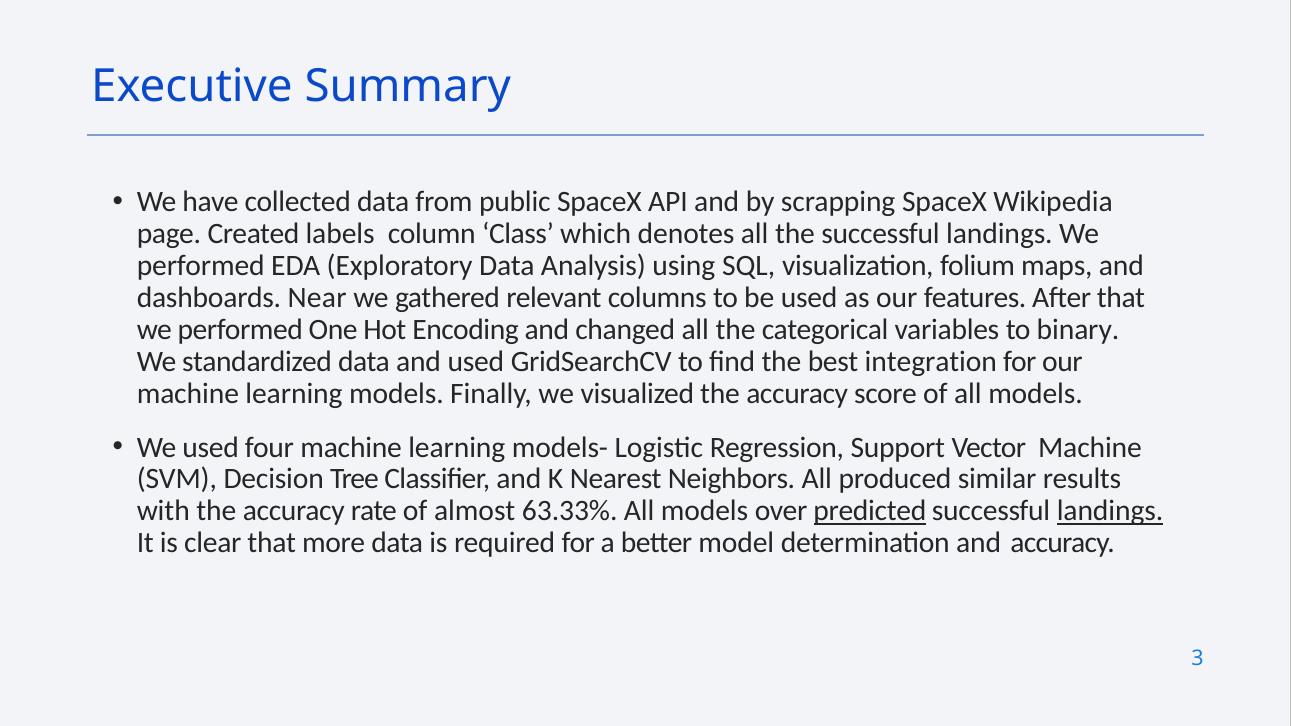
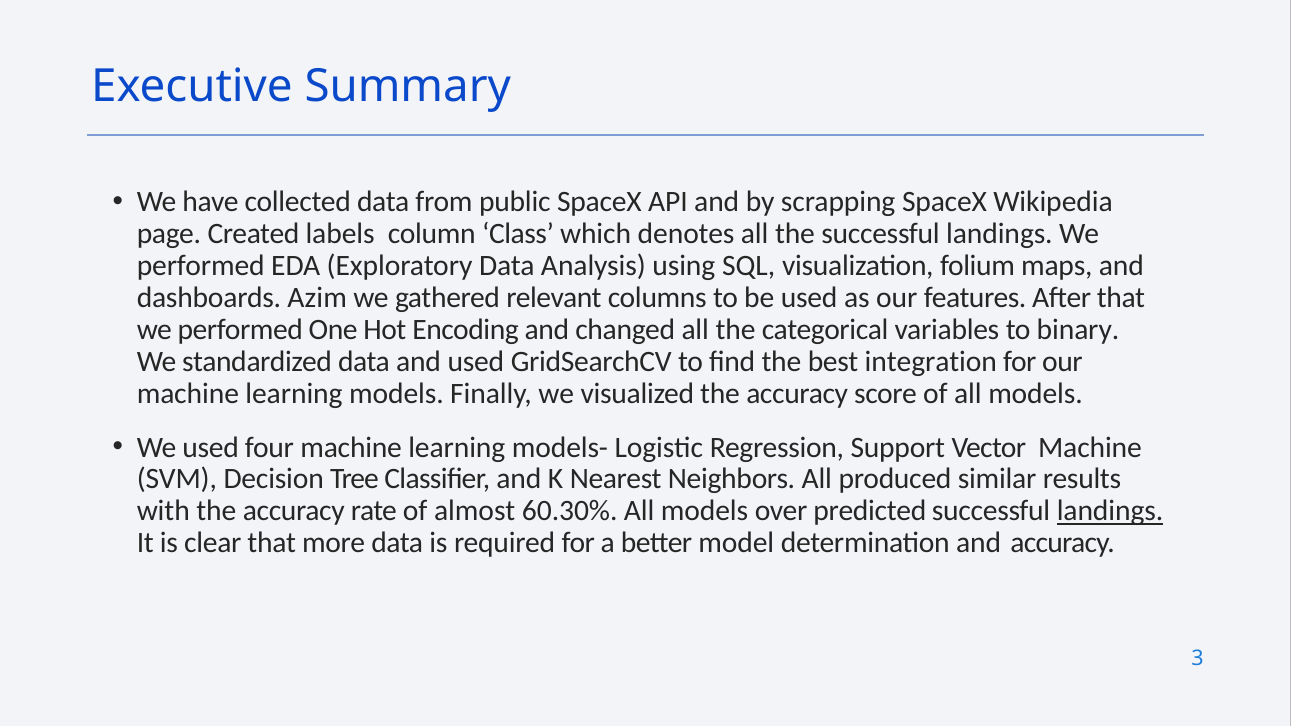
Near: Near -> Azim (317, 298)
63.33%: 63.33% -> 60.30% (570, 511)
predicted underline: present -> none (870, 511)
